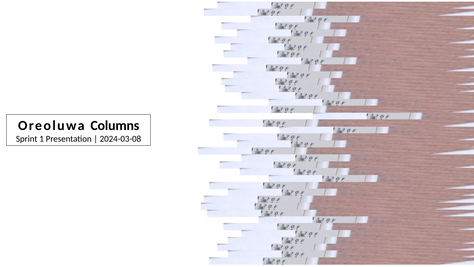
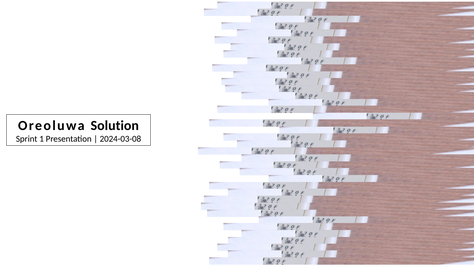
Columns: Columns -> Solution (115, 125)
